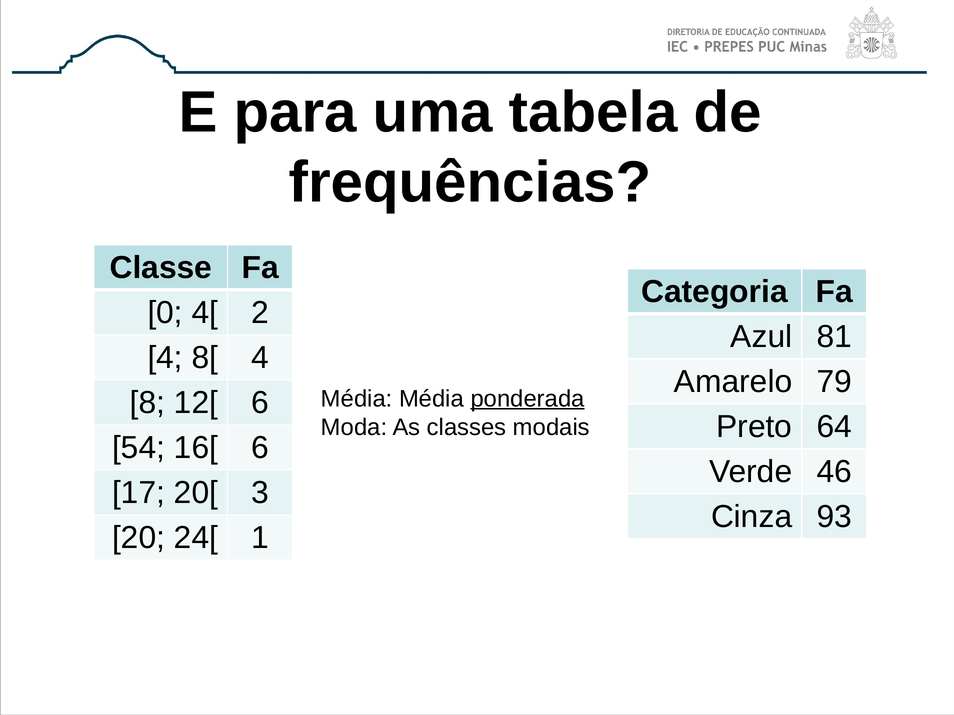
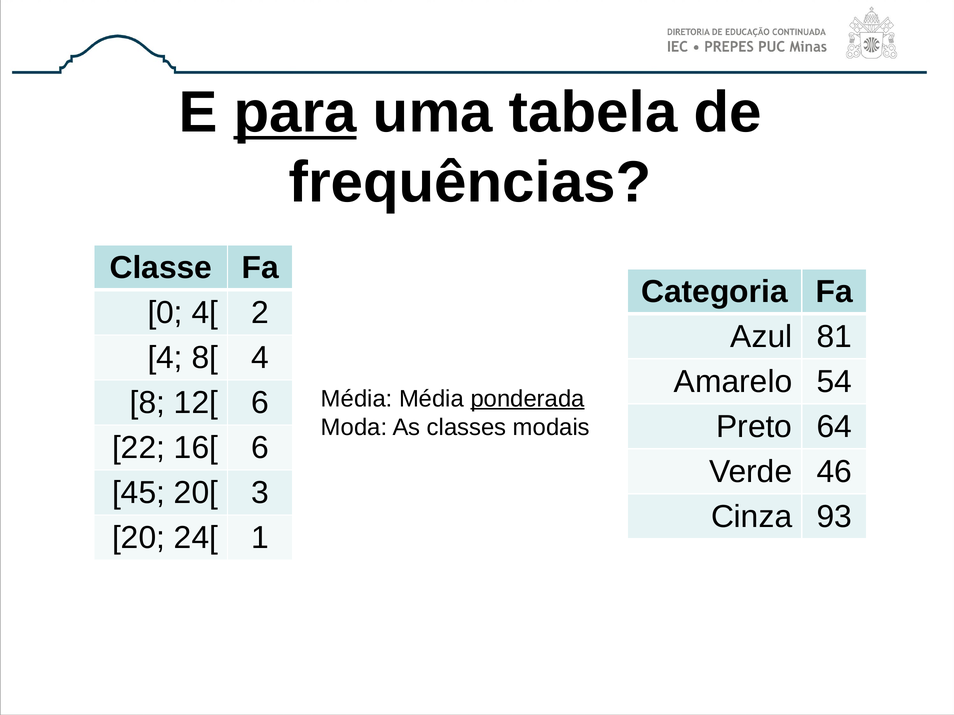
para underline: none -> present (295, 113)
79: 79 -> 54 (834, 382)
54: 54 -> 22 (139, 448)
17: 17 -> 45 (139, 493)
